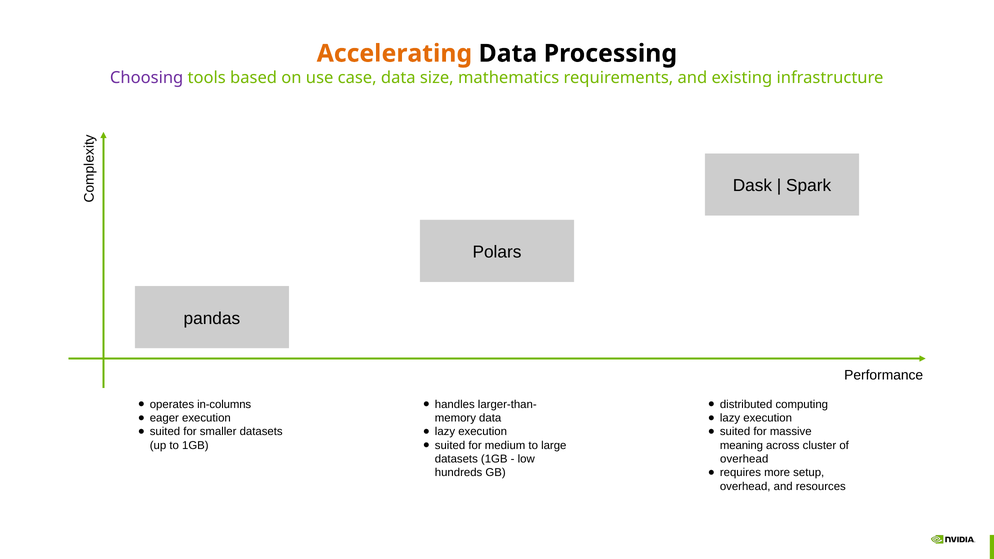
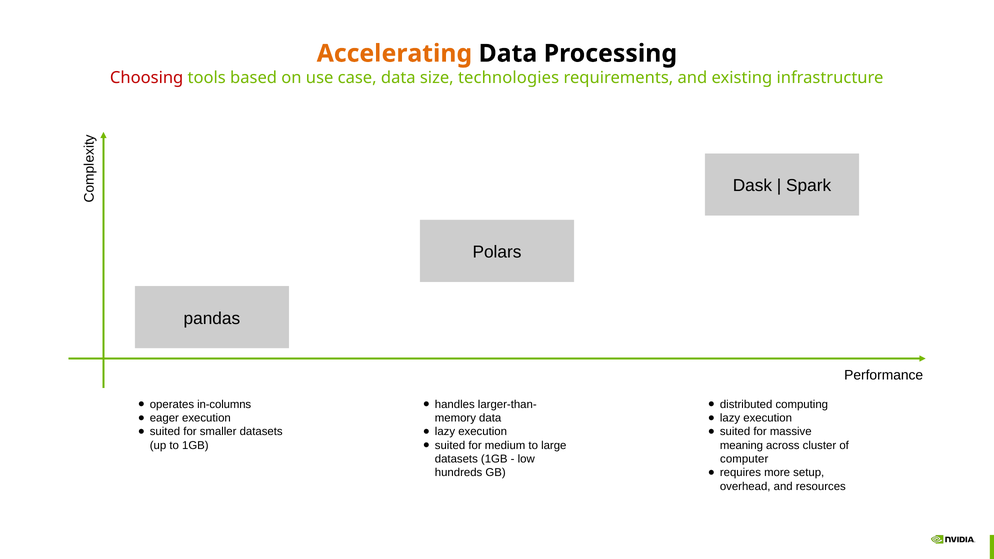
Choosing colour: purple -> red (147, 78)
mathematics: mathematics -> technologies (509, 78)
overhead: overhead -> computer (744, 459)
